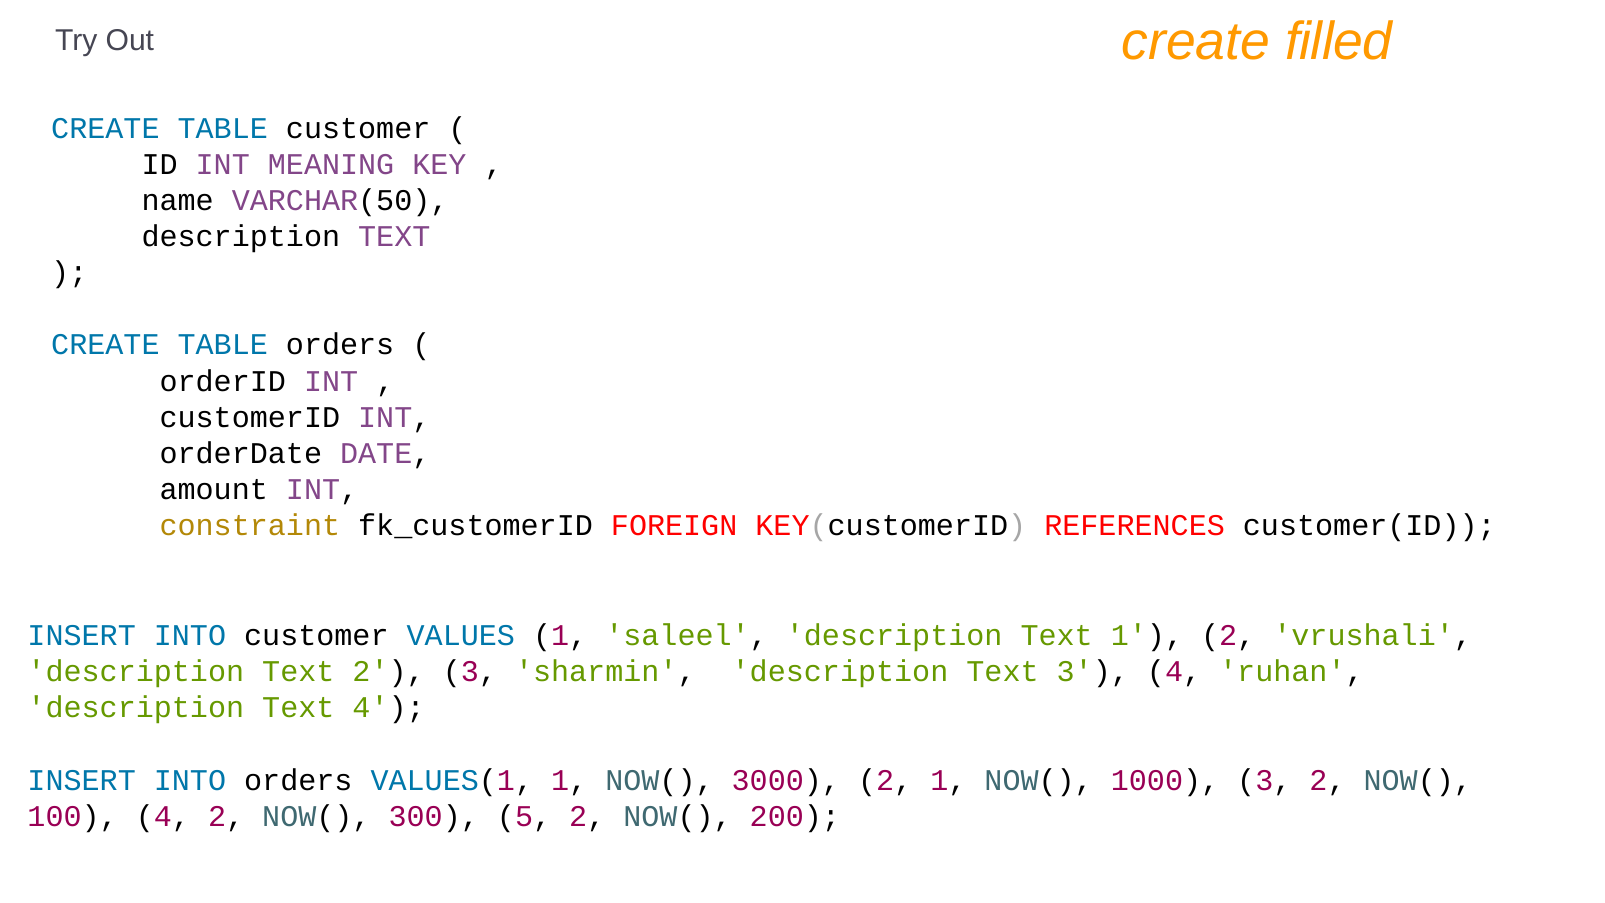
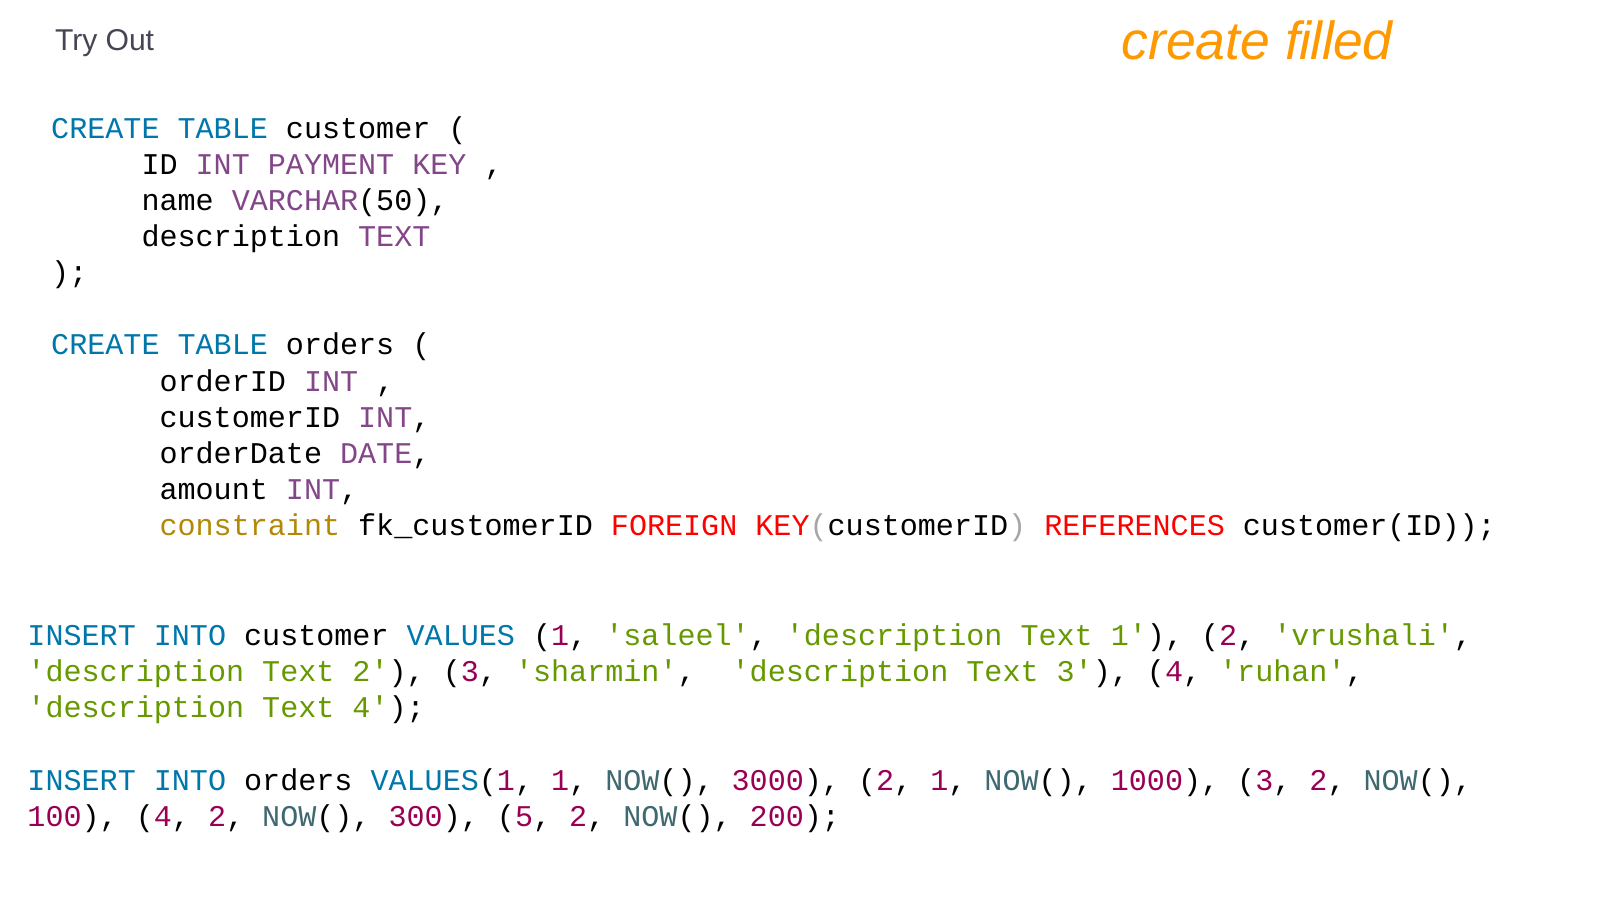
MEANING: MEANING -> PAYMENT (331, 164)
